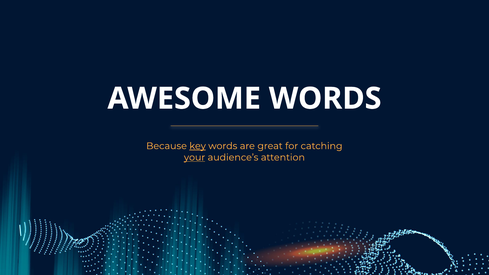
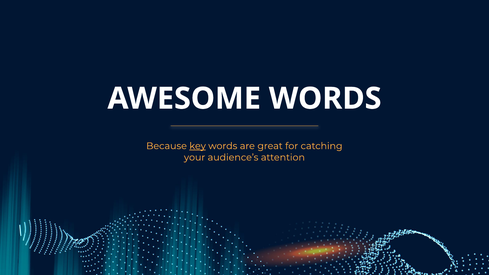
your underline: present -> none (195, 157)
